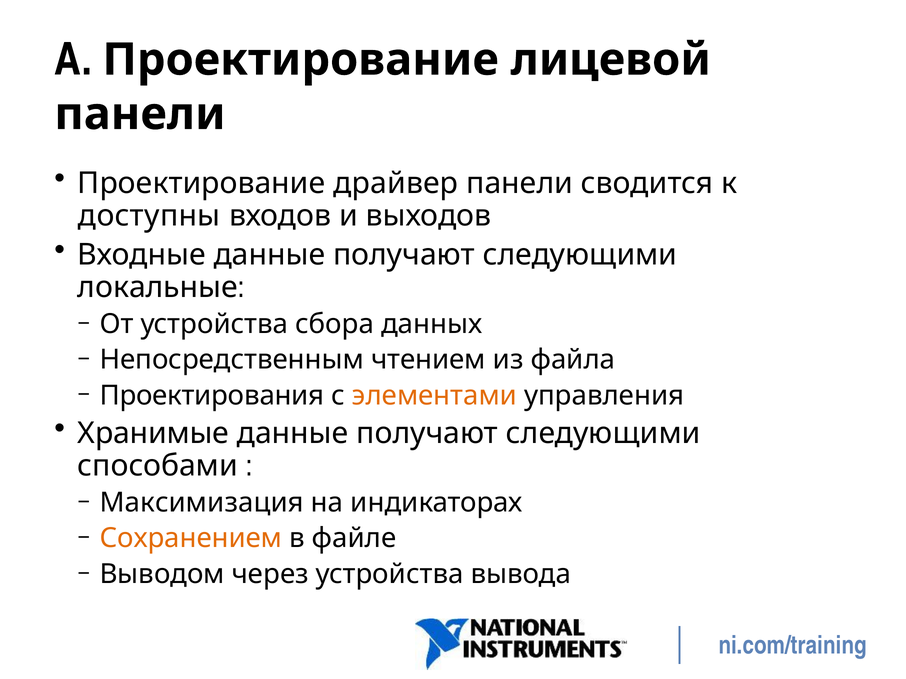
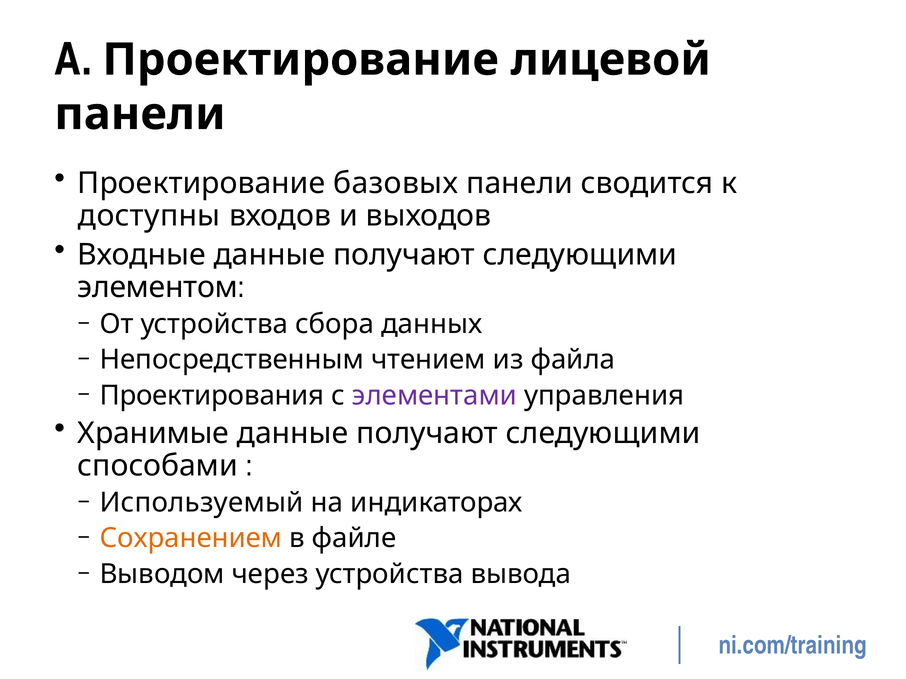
драйвер: драйвер -> базовых (396, 183)
локальные: локальные -> элементом (158, 287)
элементами colour: orange -> purple (434, 396)
Максимизация: Максимизация -> Используемый (202, 503)
